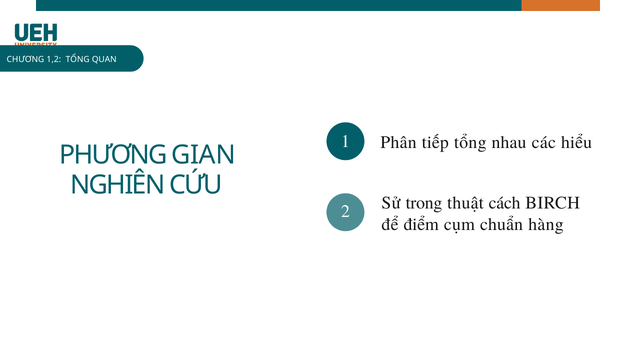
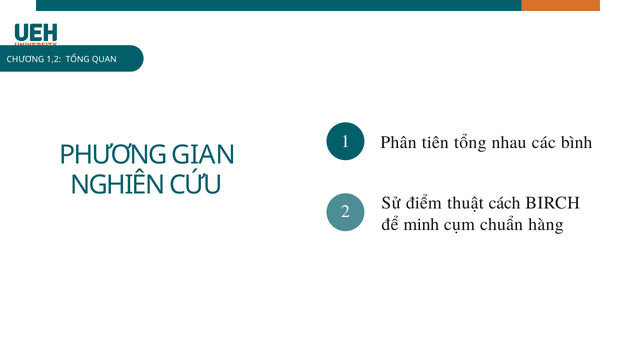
tiếp: tiếp -> tiên (435, 143)
hiểu: hiểu -> bình (577, 143)
trong: trong -> điểm (424, 203)
điểm: điểm -> minh (421, 224)
